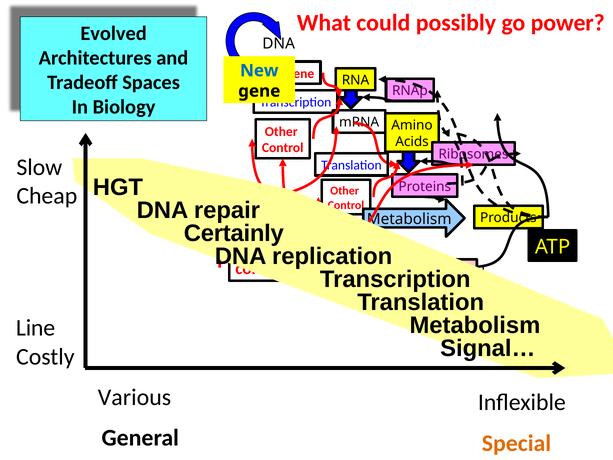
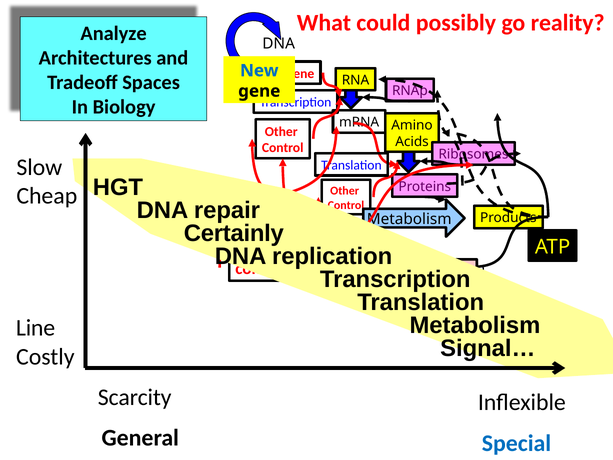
power: power -> reality (568, 23)
Evolved: Evolved -> Analyze (114, 33)
Various: Various -> Scarcity (135, 397)
Special colour: orange -> blue (516, 443)
